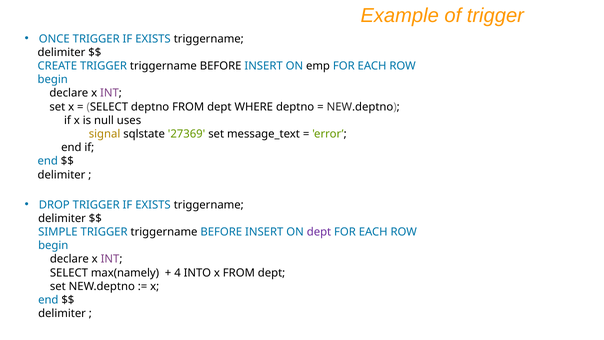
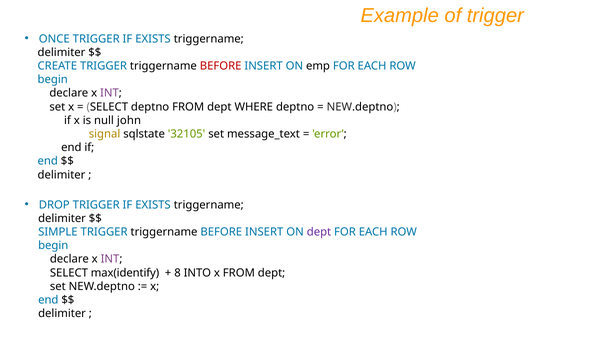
BEFORE colour: black -> red (221, 66)
uses: uses -> john (129, 120)
27369: 27369 -> 32105 (187, 134)
max(namely: max(namely -> max(identify (125, 273)
4: 4 -> 8 (177, 273)
